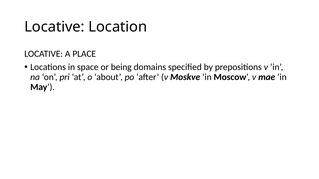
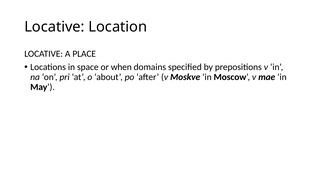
being: being -> when (121, 67)
